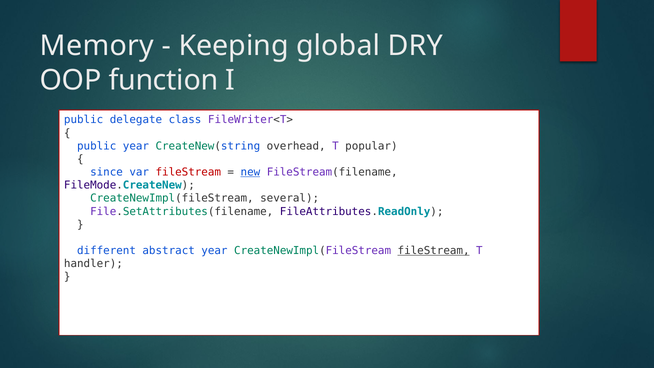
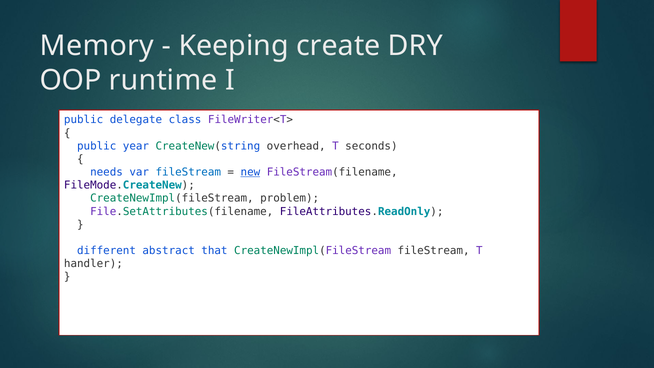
global: global -> create (338, 46)
function: function -> runtime (163, 80)
popular: popular -> seconds (371, 146)
since: since -> needs (107, 172)
fileStream colour: red -> blue (188, 172)
several: several -> problem (290, 198)
abstract year: year -> that (214, 251)
fileStream underline: present -> none (434, 251)
